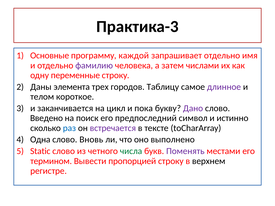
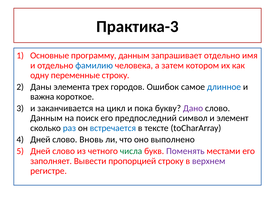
программу каждой: каждой -> данным (134, 56)
фамилию colour: purple -> blue (94, 66)
числами: числами -> котором (202, 66)
Таблицу: Таблицу -> Ошибок (163, 87)
длинное colour: purple -> blue (224, 87)
телом: телом -> важна (42, 97)
Введено: Введено -> Данным (46, 118)
истинно: истинно -> элемент (233, 118)
встречается colour: purple -> blue (113, 128)
Одна: Одна -> Дней (40, 140)
Static: Static -> Дней (40, 151)
термином: термином -> заполняет (51, 161)
верхнем colour: black -> purple (209, 161)
